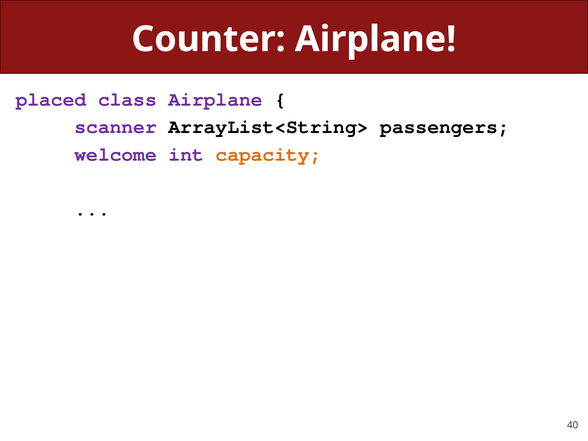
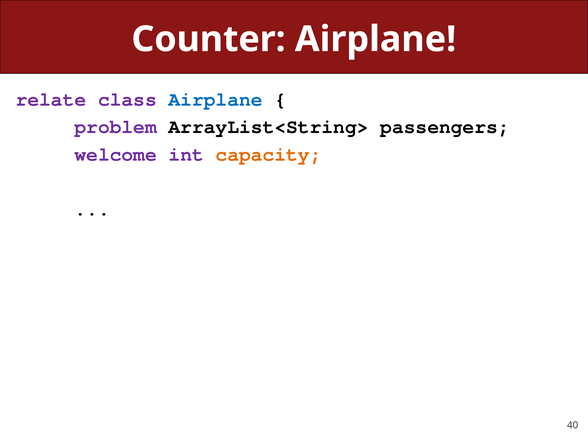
placed: placed -> relate (51, 99)
Airplane colour: purple -> blue (216, 99)
scanner: scanner -> problem (116, 127)
